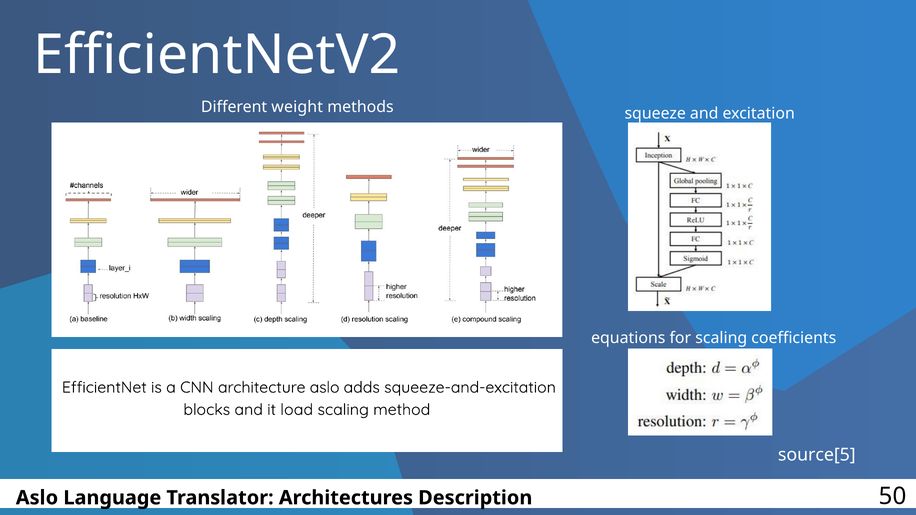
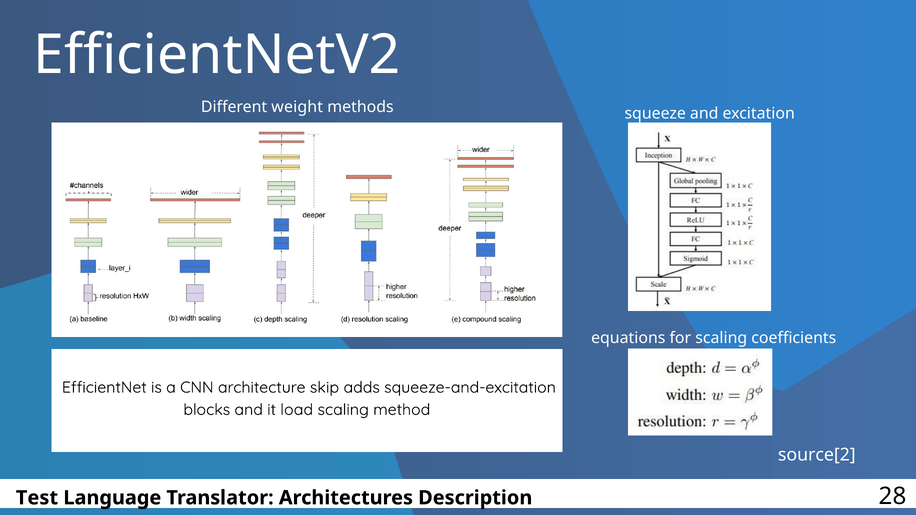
architecture aslo: aslo -> skip (324, 388)
source[5: source[5 -> source[2 (817, 455)
Aslo: Aslo -> Test (37, 498)
50: 50 -> 28 (893, 497)
